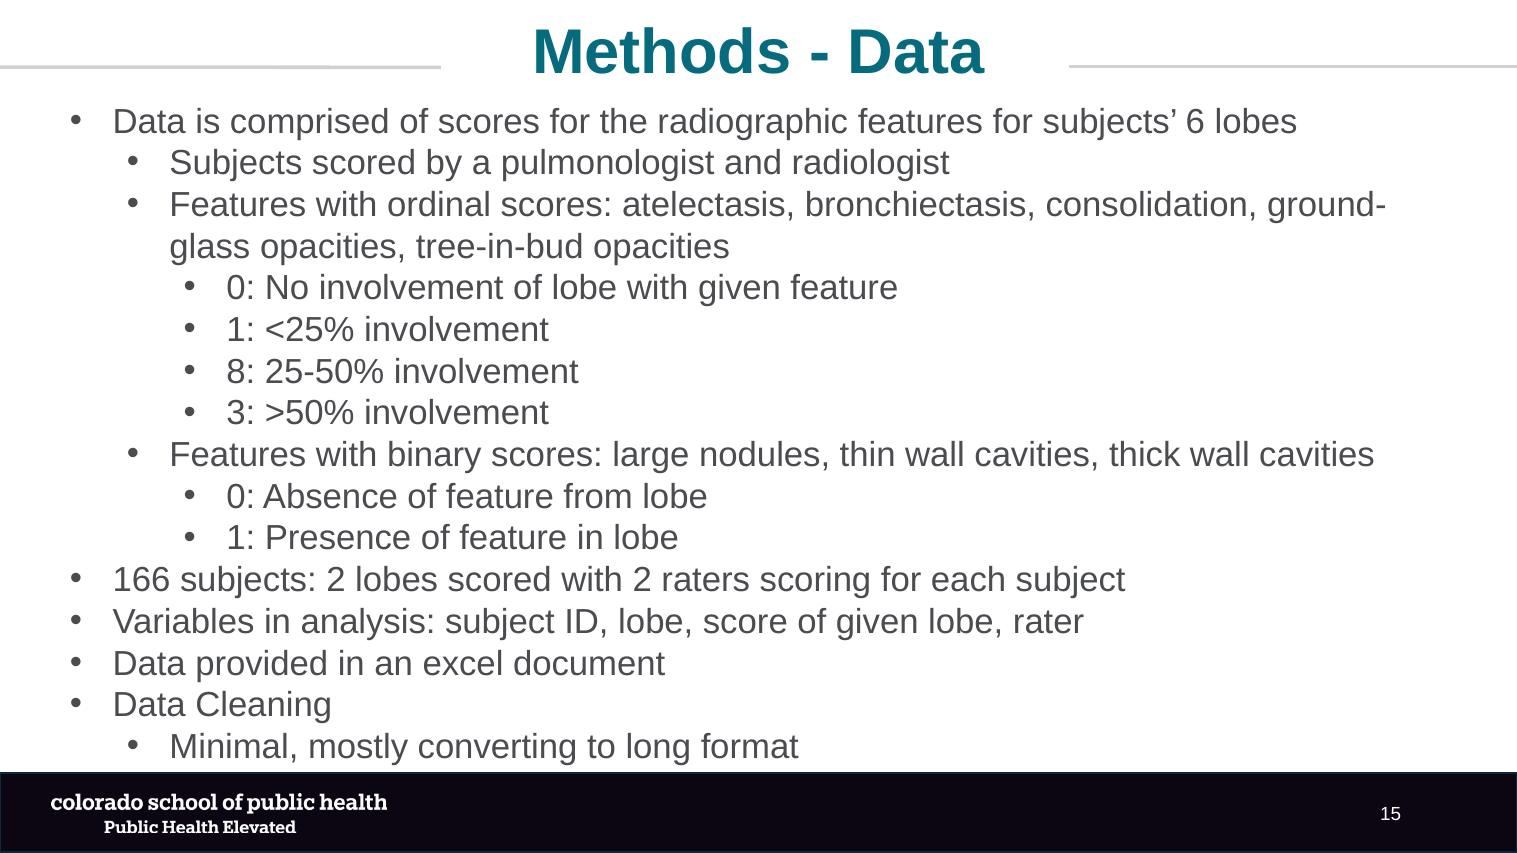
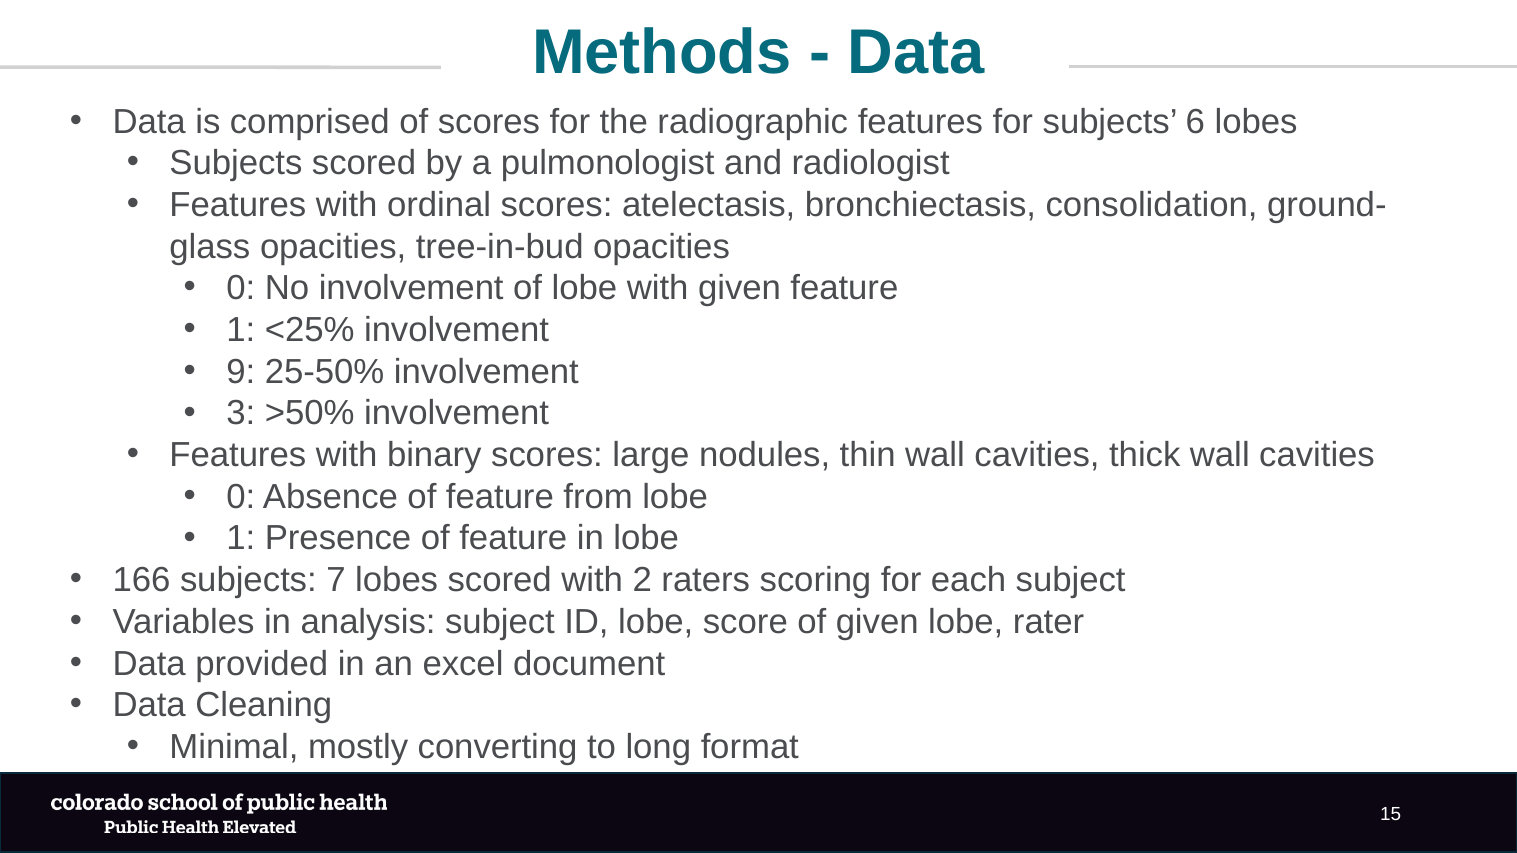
8: 8 -> 9 (241, 372)
subjects 2: 2 -> 7 (336, 580)
